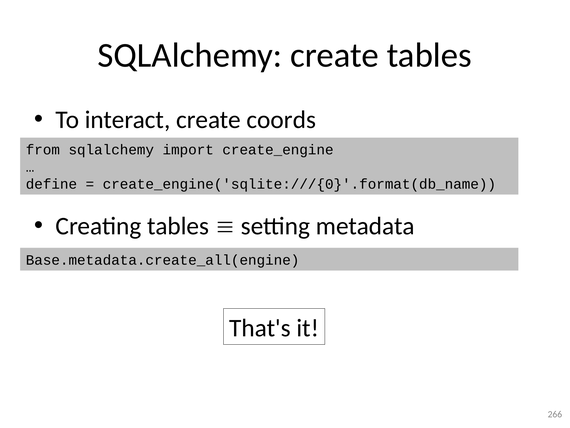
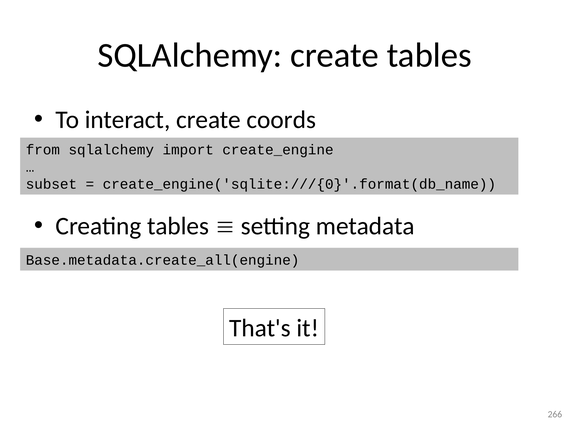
define: define -> subset (51, 184)
